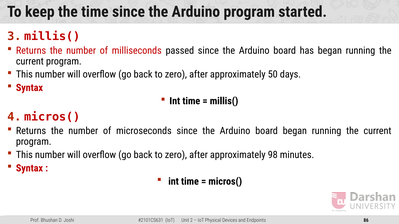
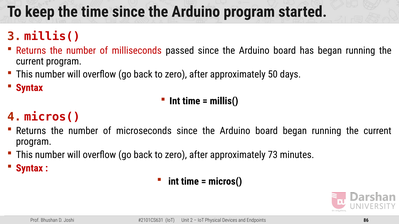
98: 98 -> 73 (273, 155)
